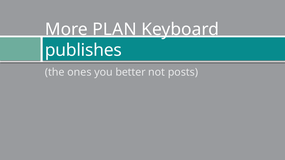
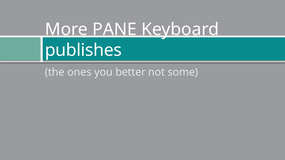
PLAN: PLAN -> PANE (115, 29)
posts: posts -> some (183, 72)
